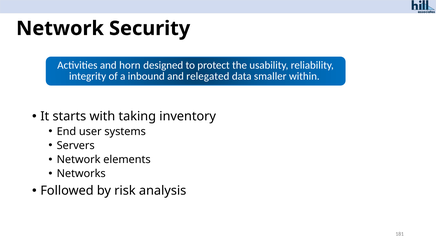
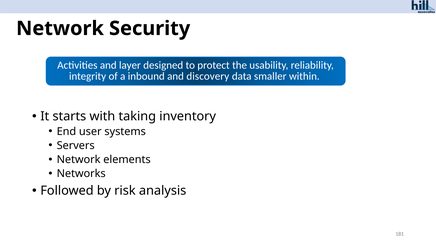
horn: horn -> layer (130, 65)
relegated: relegated -> discovery (208, 76)
